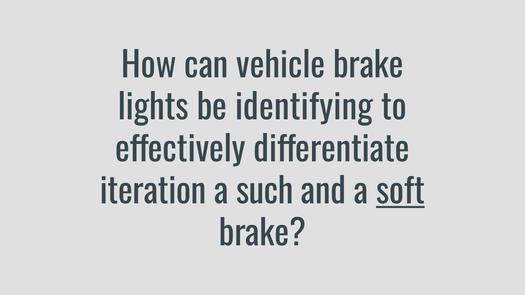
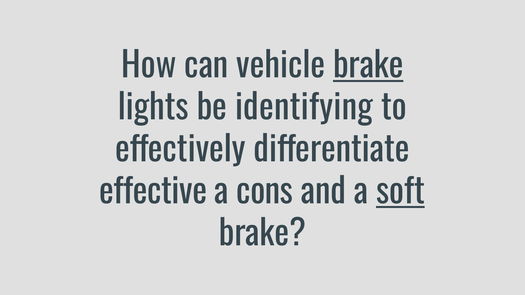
brake underline: none -> present (368, 66)
iteration: iteration -> effective (153, 192)
such: such -> cons (265, 192)
